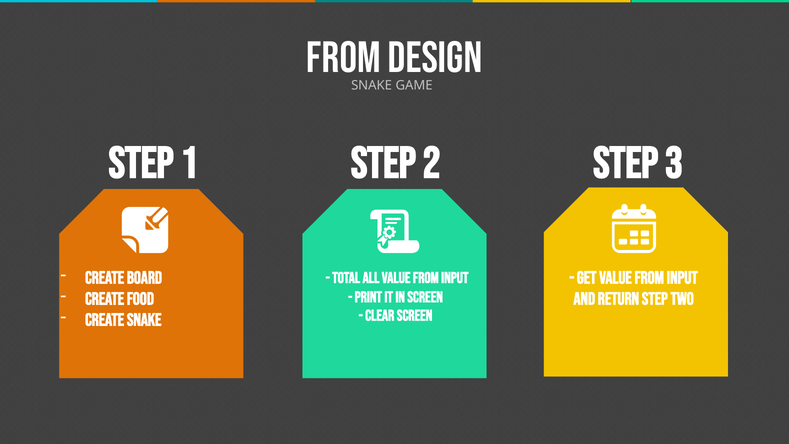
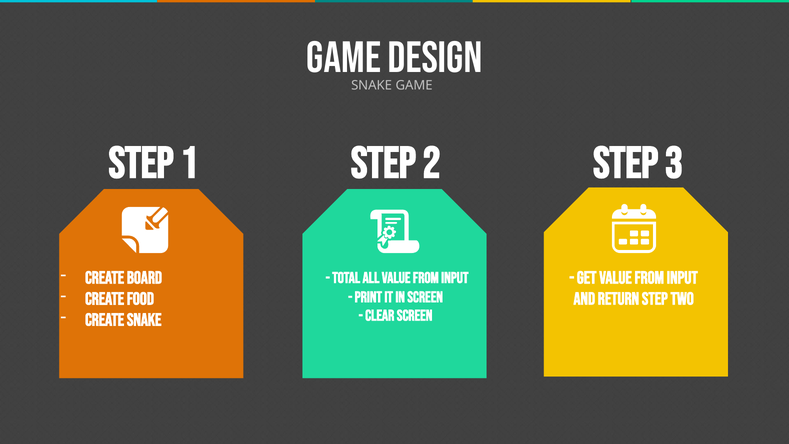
FROM: FROM -> GAME (344, 58)
